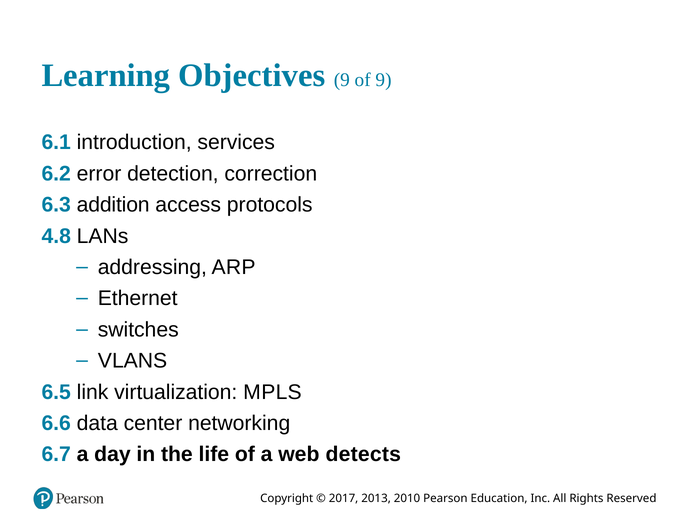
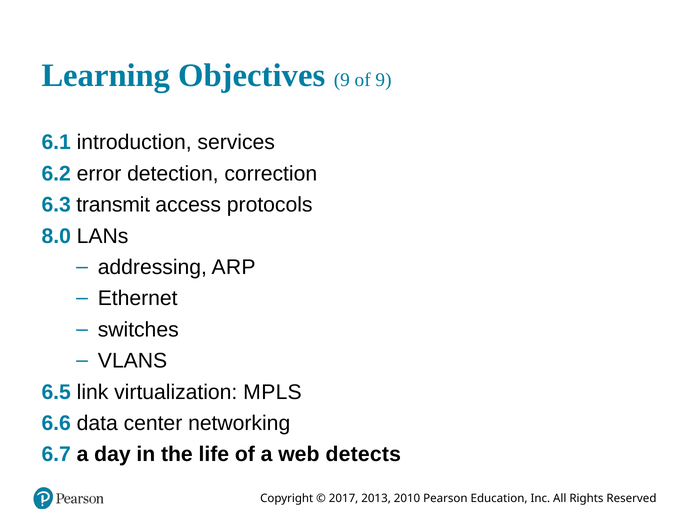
addition: addition -> transmit (113, 205)
4.8: 4.8 -> 8.0 (56, 236)
